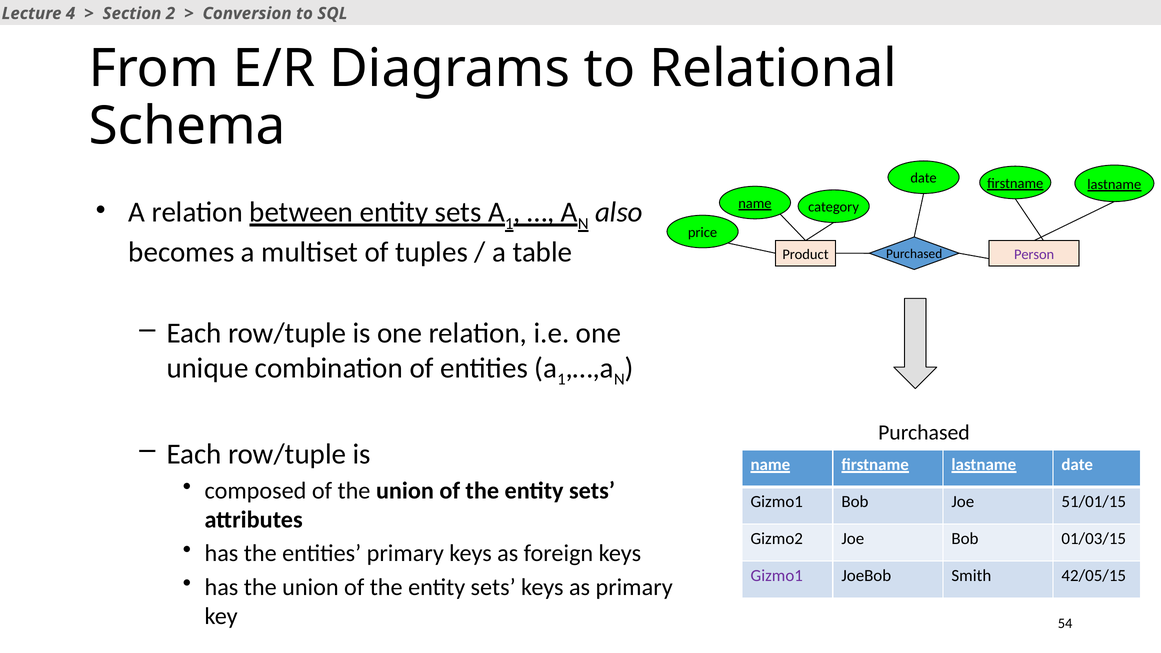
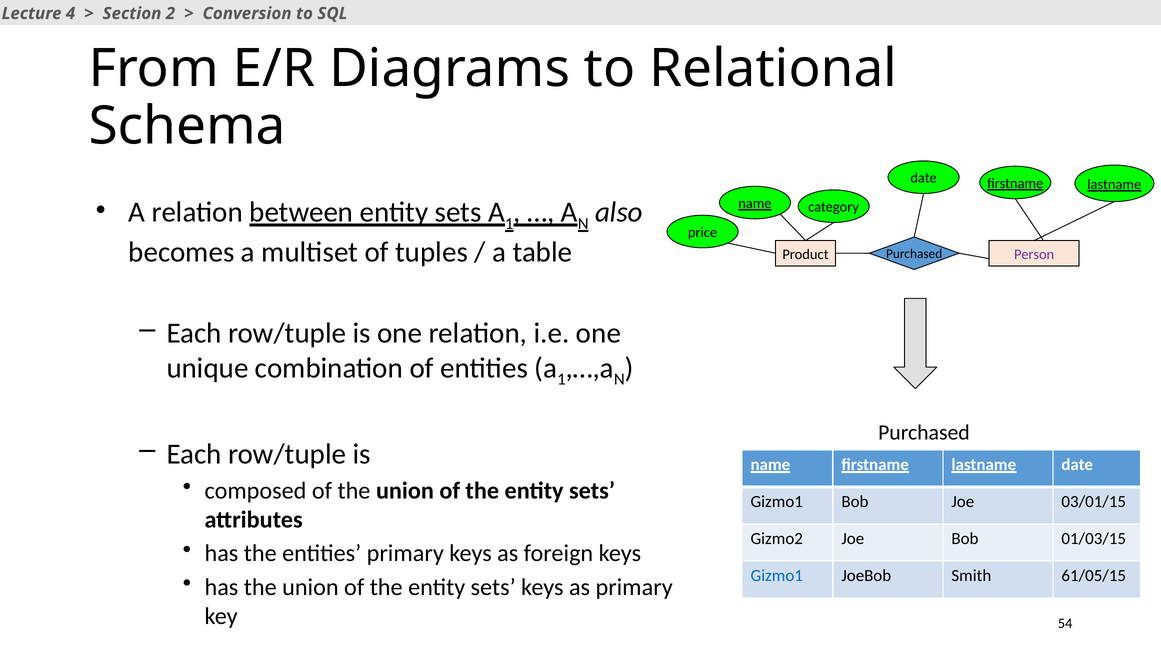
51/01/15: 51/01/15 -> 03/01/15 (1094, 502)
Gizmo1 colour: purple -> blue (777, 576)
42/05/15: 42/05/15 -> 61/05/15 (1094, 576)
